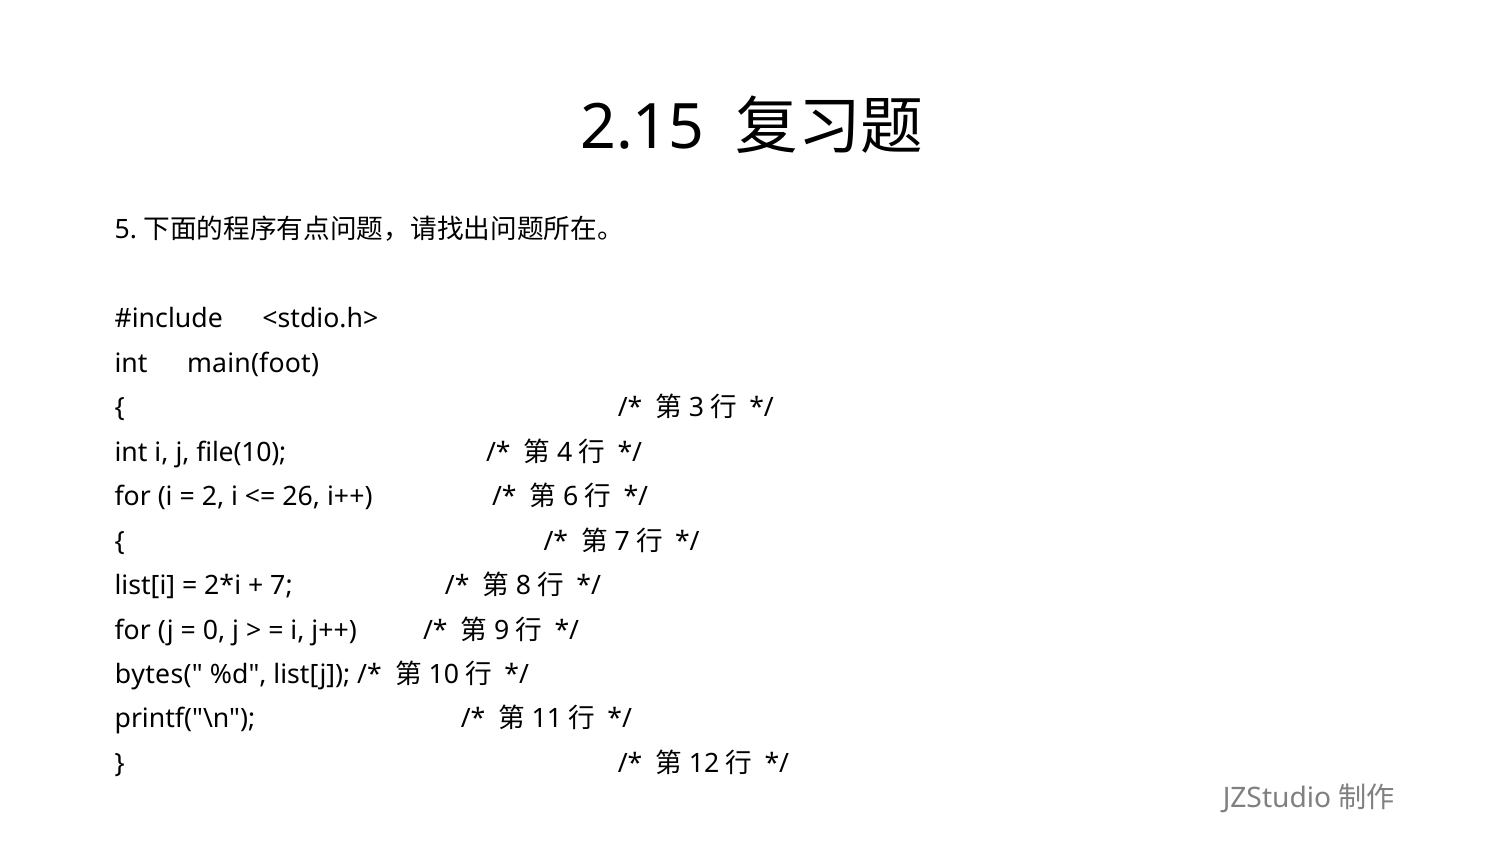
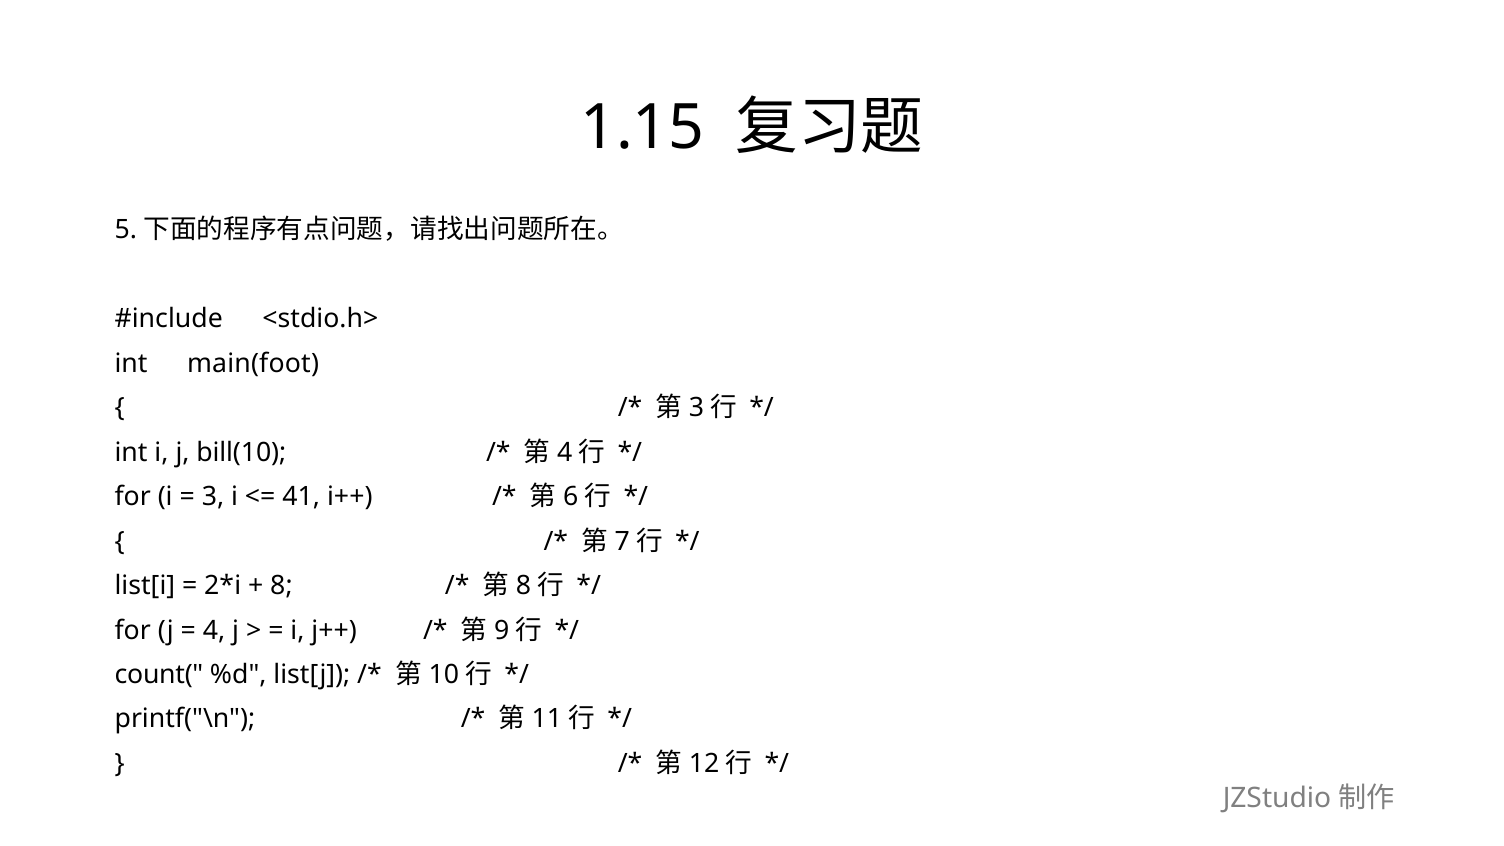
2.15: 2.15 -> 1.15 (642, 127)
file(10: file(10 -> bill(10 (241, 452)
2: 2 -> 3 (213, 497)
26: 26 -> 41 (301, 497)
7: 7 -> 8 (281, 586)
0: 0 -> 4 (214, 630)
bytes(: bytes( -> count( (159, 675)
